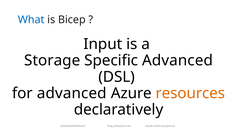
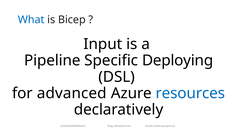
Storage: Storage -> Pipeline (52, 61)
Specific Advanced: Advanced -> Deploying (178, 61)
resources colour: orange -> blue (190, 93)
